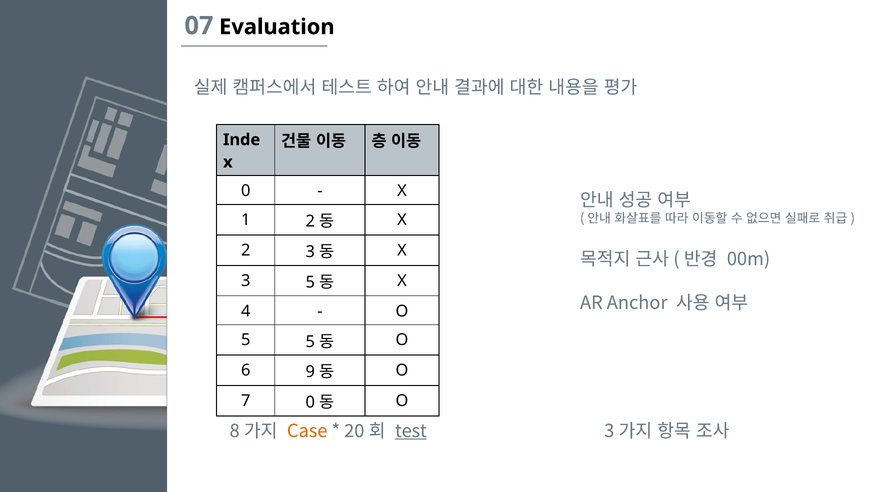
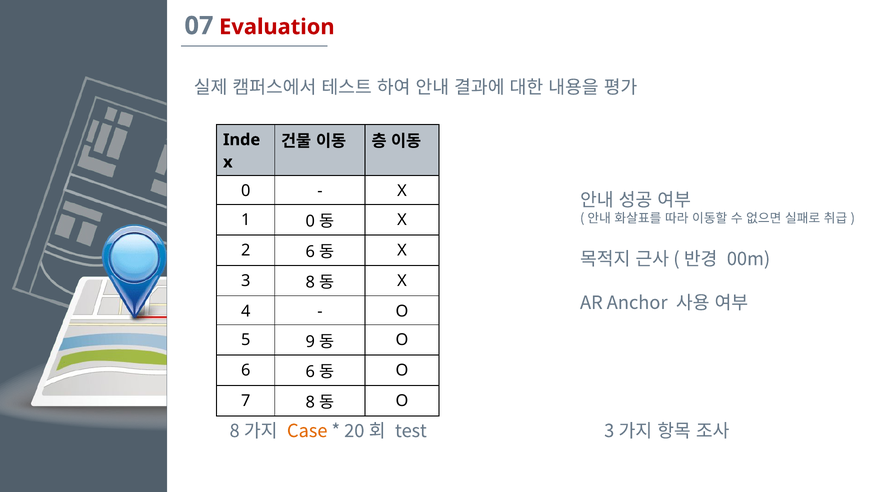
Evaluation colour: black -> red (277, 27)
1 2: 2 -> 0 (310, 221)
2 3: 3 -> 6 (310, 252)
3 5: 5 -> 8 (310, 282)
5 5: 5 -> 9 (310, 341)
6 9: 9 -> 6 (310, 372)
7 0: 0 -> 8 (310, 402)
test underline: present -> none (411, 431)
